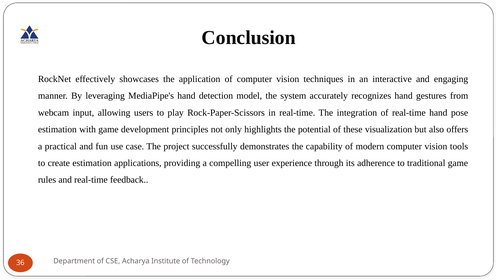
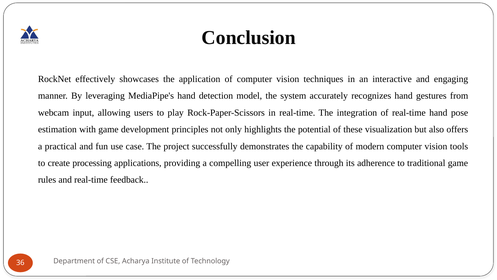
create estimation: estimation -> processing (92, 163)
